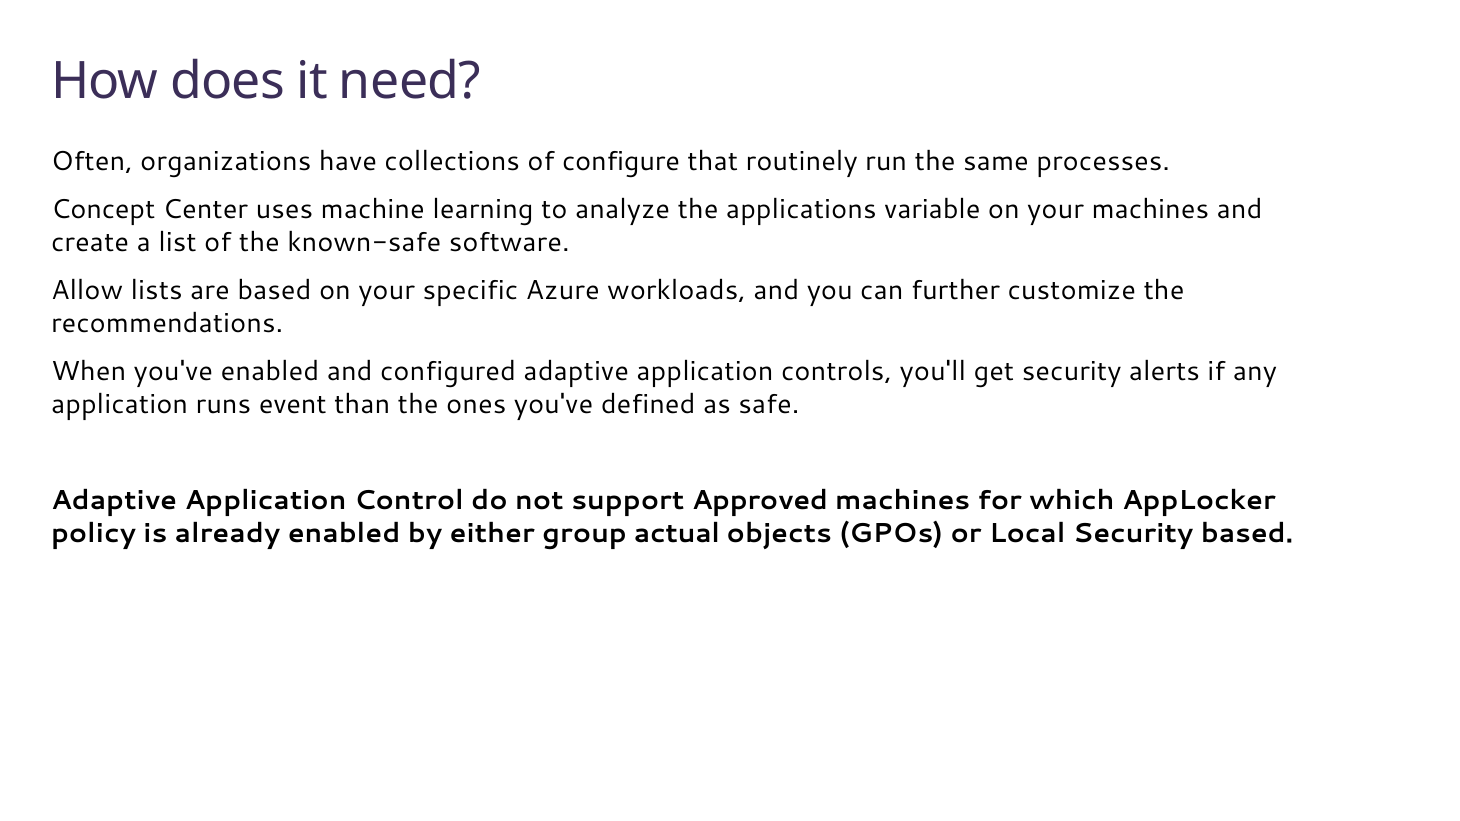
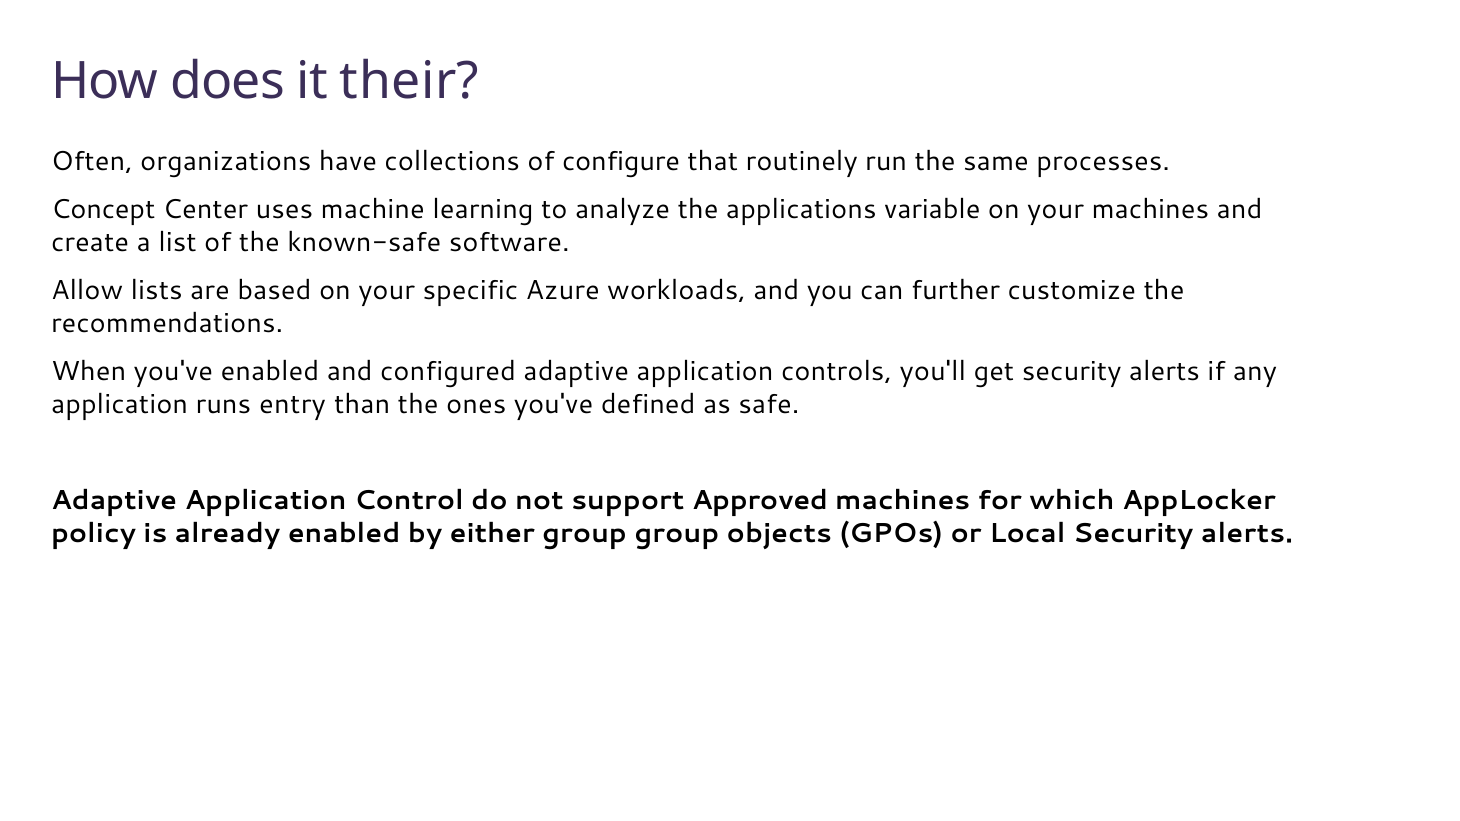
need: need -> their (410, 81)
event: event -> entry (293, 404)
group actual: actual -> group (677, 533)
Local Security based: based -> alerts (1247, 533)
